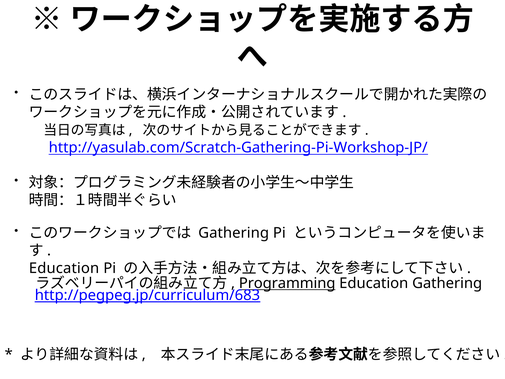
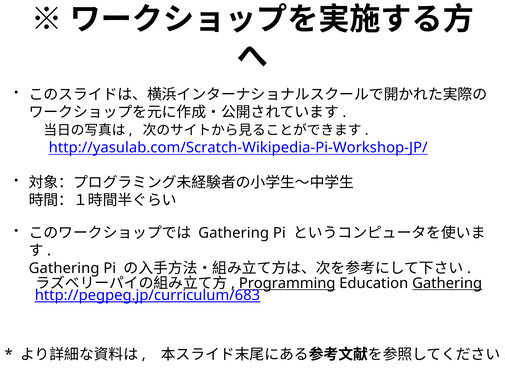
http://yasulab.com/Scratch-Gathering-Pi-Workshop-JP/: http://yasulab.com/Scratch-Gathering-Pi-Workshop-JP/ -> http://yasulab.com/Scratch-Wikipedia-Pi-Workshop-JP/ (238, 148)
Education: Education -> Gathering (64, 268)
Gathering underline: none -> present (447, 283)
